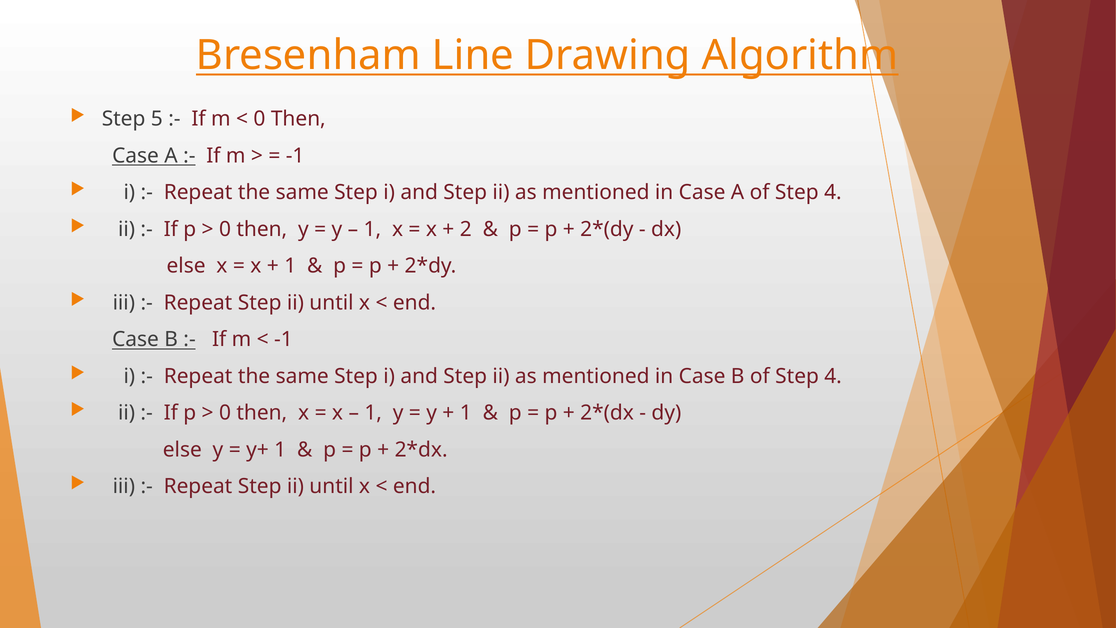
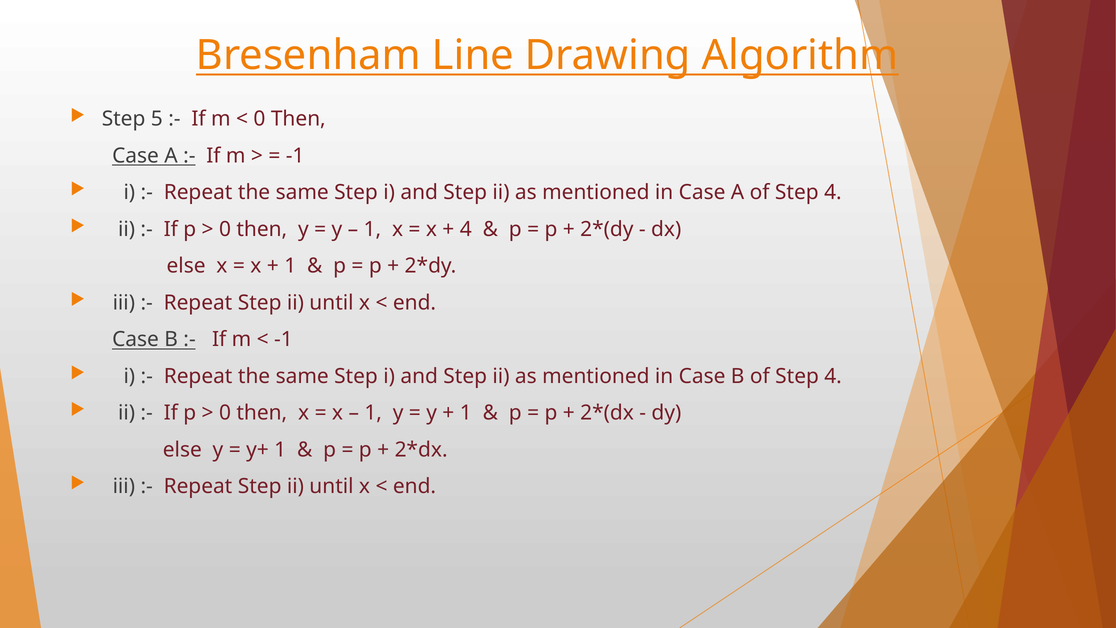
2: 2 -> 4 (466, 229)
